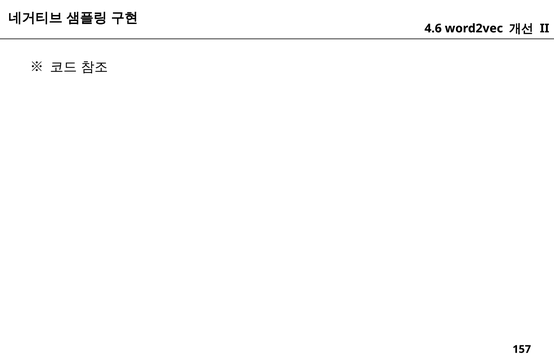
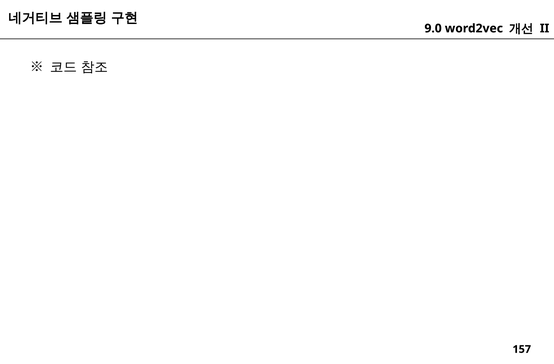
4.6: 4.6 -> 9.0 (433, 28)
